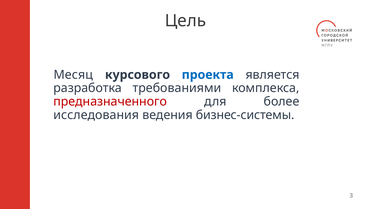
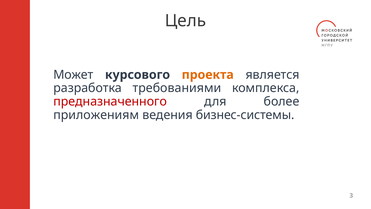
Месяц: Месяц -> Может (73, 75)
проекта colour: blue -> orange (208, 75)
исследования: исследования -> приложениям (96, 115)
